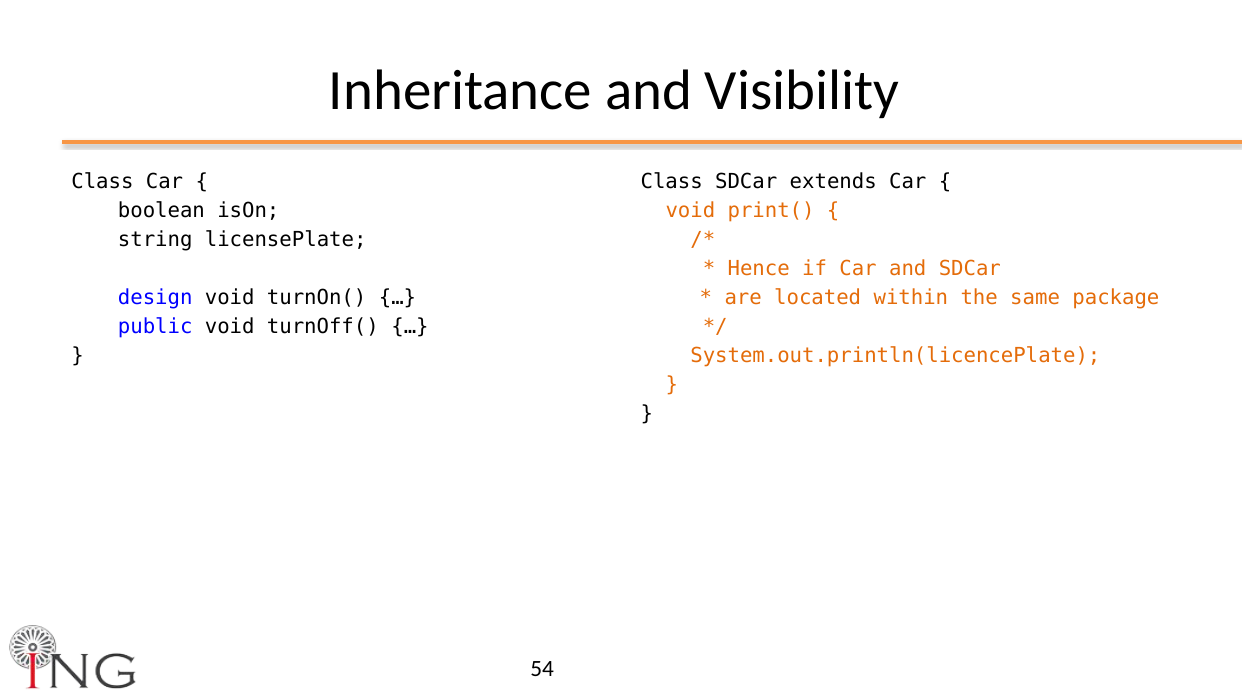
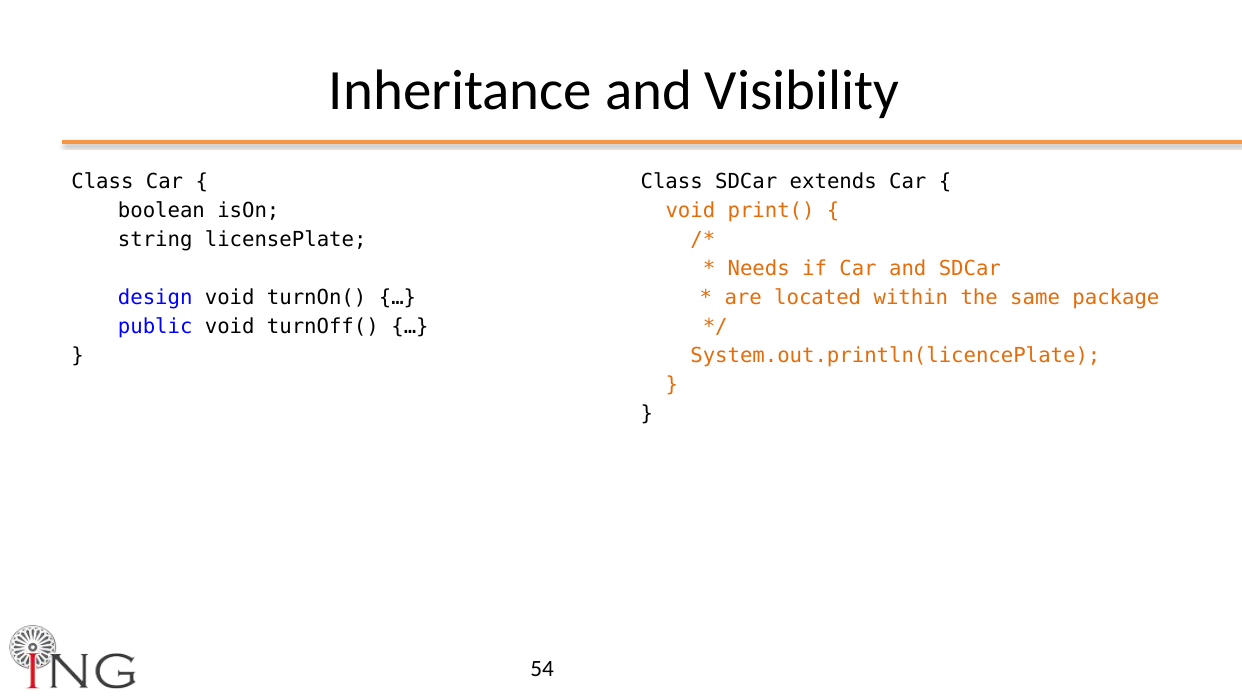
Hence: Hence -> Needs (759, 268)
